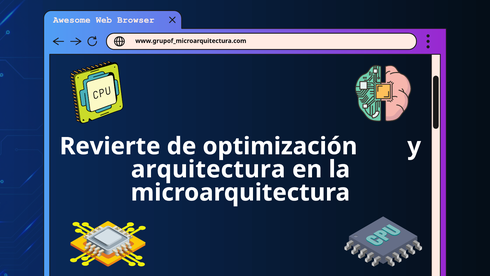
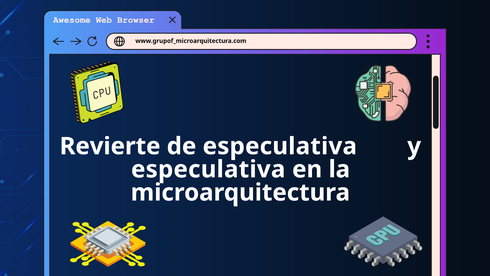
de optimización: optimización -> especulativa (280, 146)
arquitectura: arquitectura -> especulativa (208, 169)
